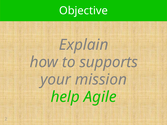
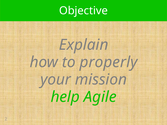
supports: supports -> properly (109, 62)
